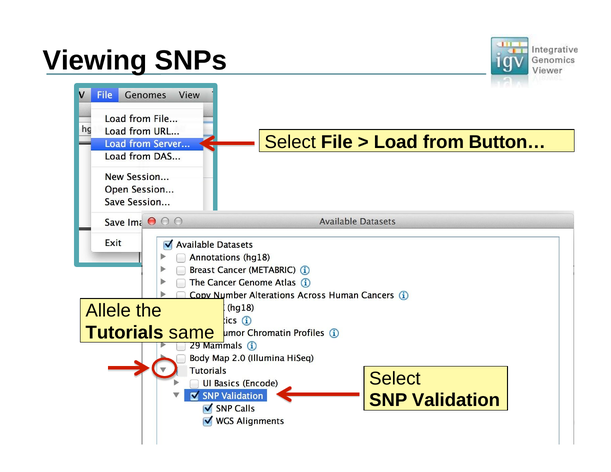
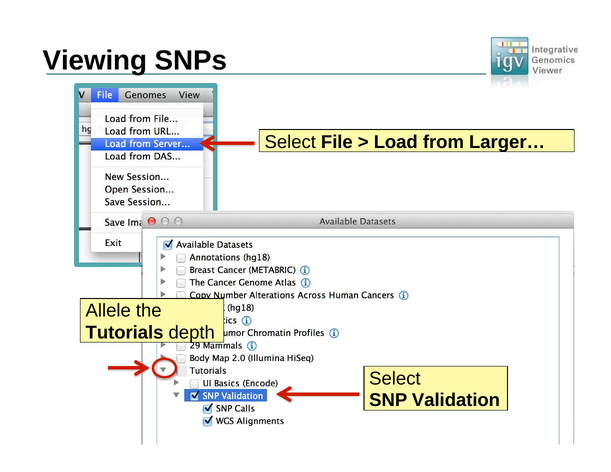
Button…: Button… -> Larger… (507, 142)
same: same -> depth (192, 333)
